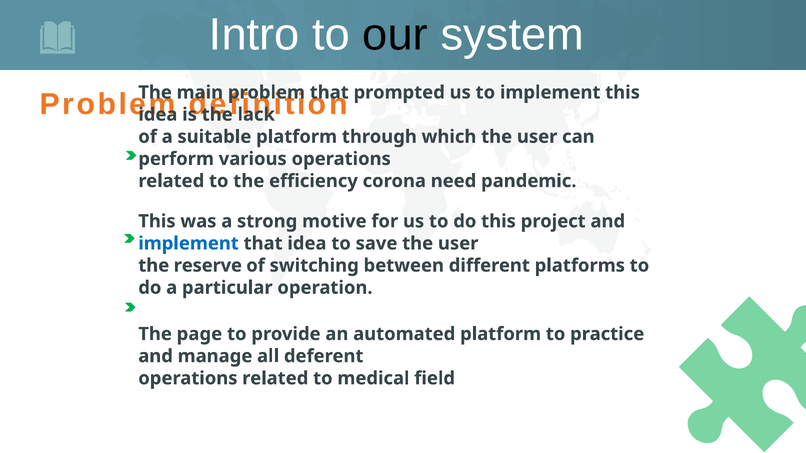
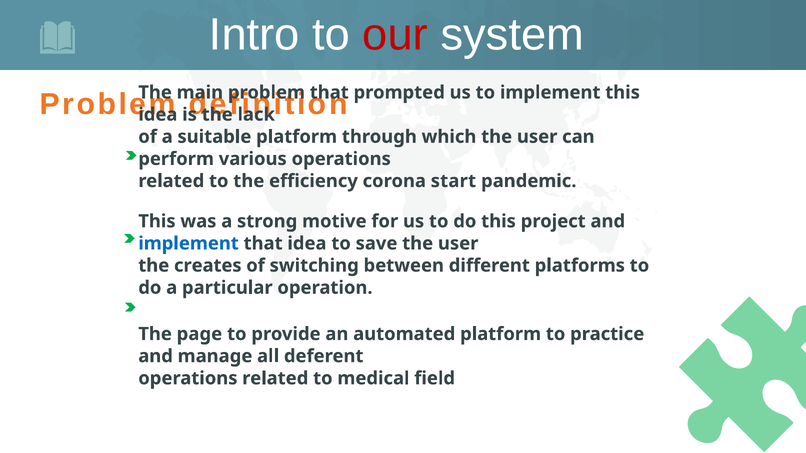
our colour: black -> red (395, 35)
need: need -> start (453, 181)
reserve: reserve -> creates (208, 266)
